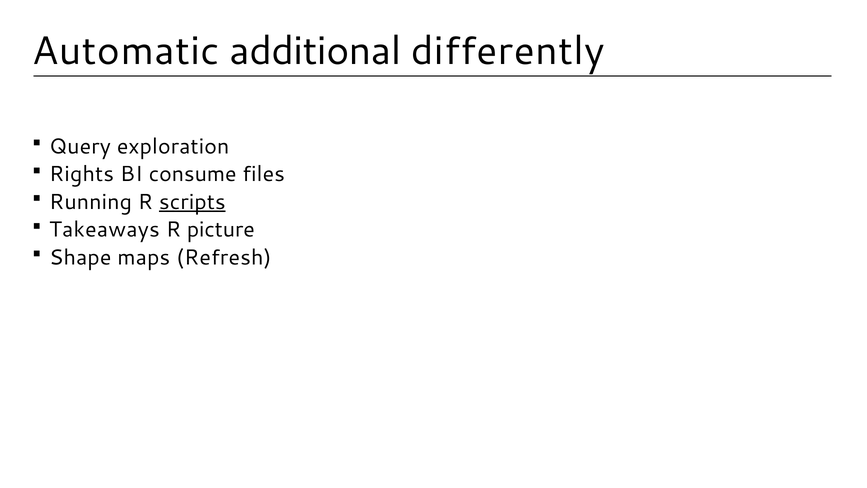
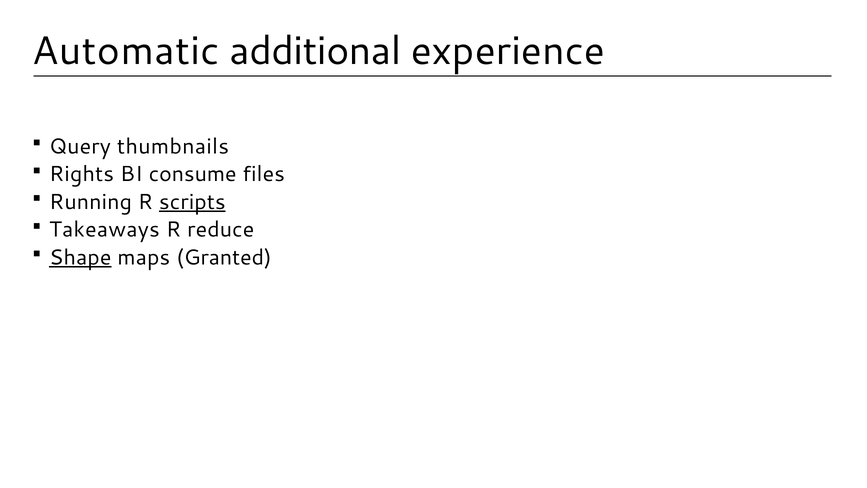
differently: differently -> experience (508, 51)
exploration: exploration -> thumbnails (173, 146)
picture: picture -> reduce (221, 230)
Shape underline: none -> present (80, 257)
Refresh: Refresh -> Granted (224, 257)
